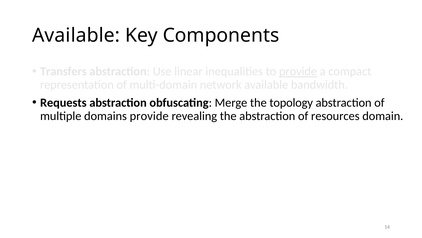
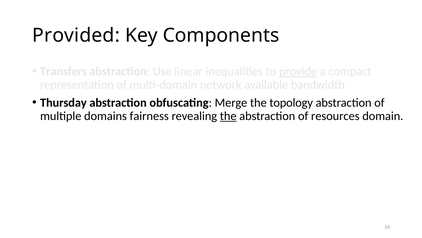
Available: Available -> Provided (76, 35)
Requests: Requests -> Thursday (63, 102)
domains provide: provide -> fairness (149, 116)
the underline: none -> present (228, 116)
